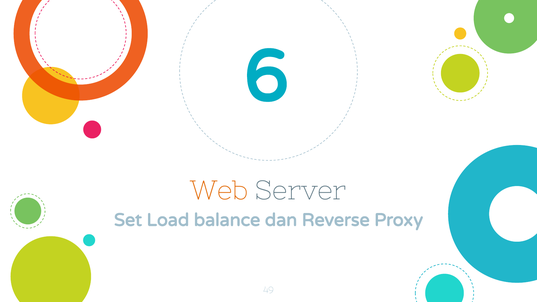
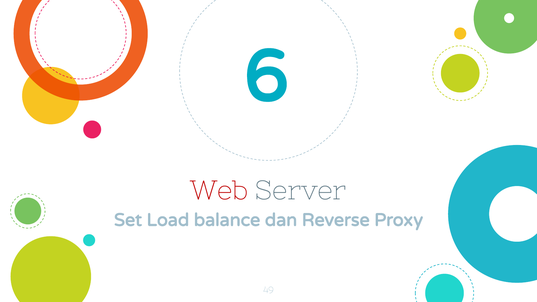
Web colour: orange -> red (219, 191)
